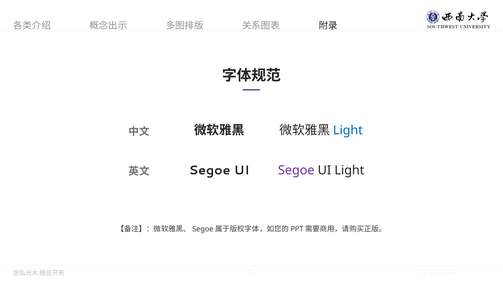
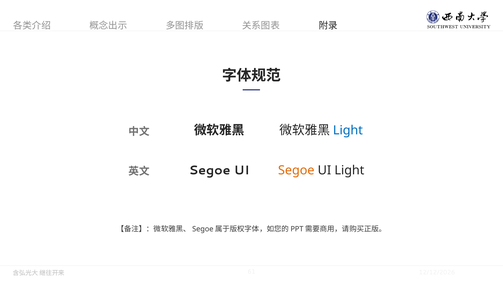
Segoe colour: purple -> orange (296, 170)
